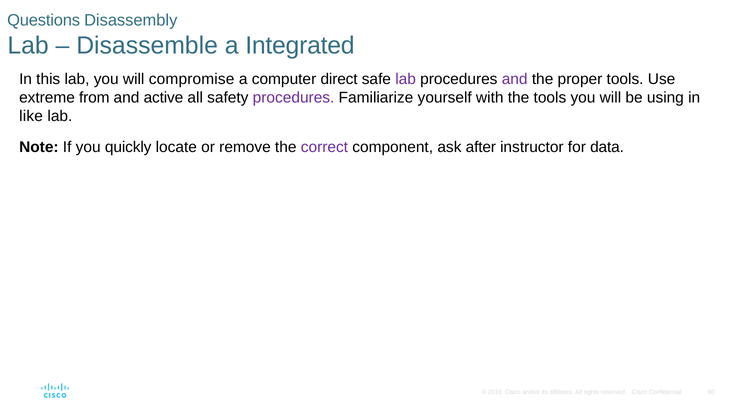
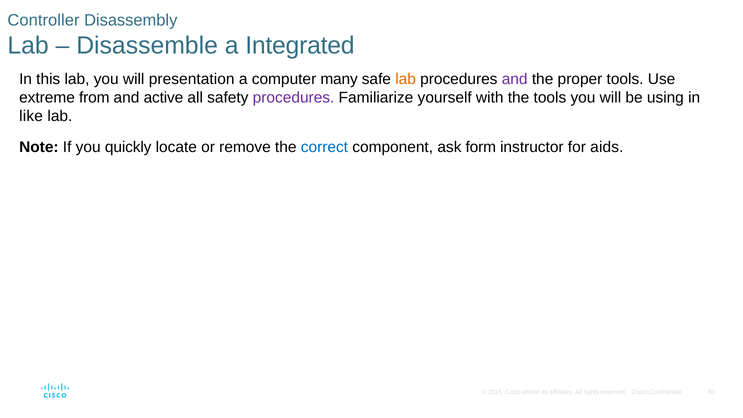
Questions: Questions -> Controller (43, 20)
compromise: compromise -> presentation (192, 79)
direct: direct -> many (339, 79)
lab colour: purple -> orange (406, 79)
correct colour: purple -> blue (324, 147)
after: after -> form (481, 147)
data: data -> aids (607, 147)
